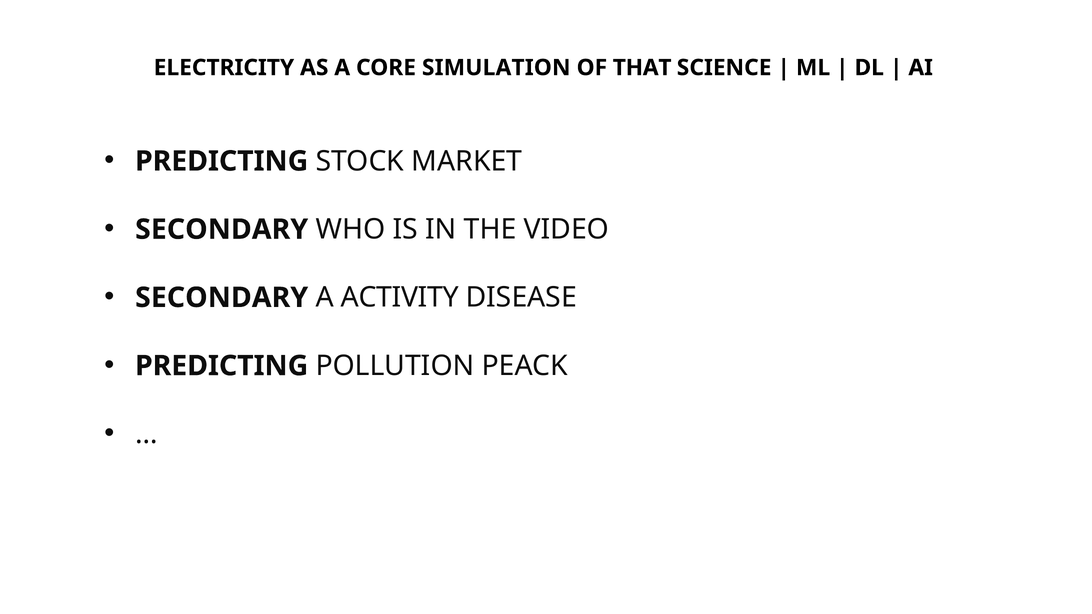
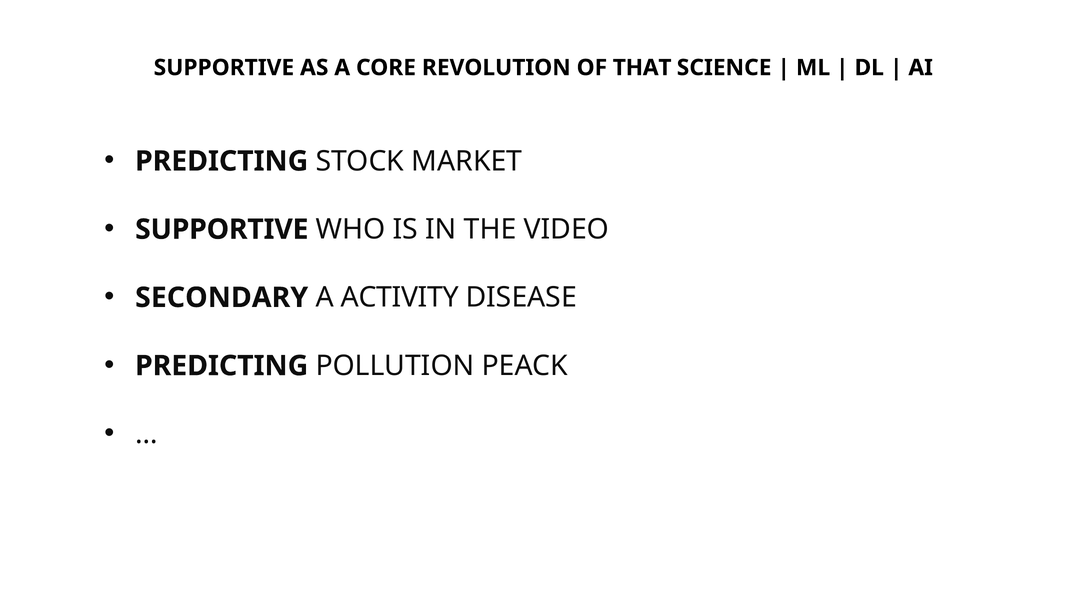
ELECTRICITY: ELECTRICITY -> SUPPORTIVE (224, 68)
SIMULATION: SIMULATION -> REVOLUTION (496, 68)
SECONDARY: SECONDARY -> SUPPORTIVE (222, 230)
